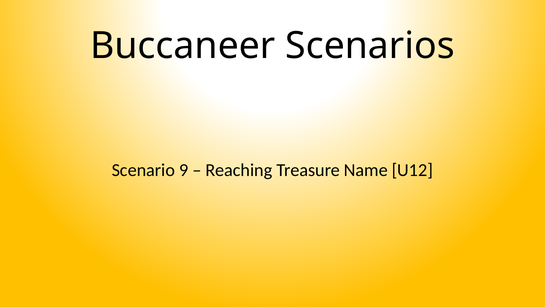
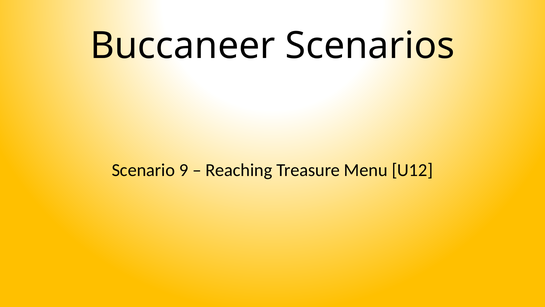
Name: Name -> Menu (366, 170)
